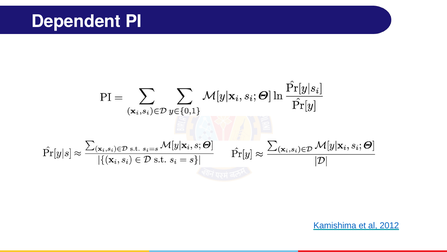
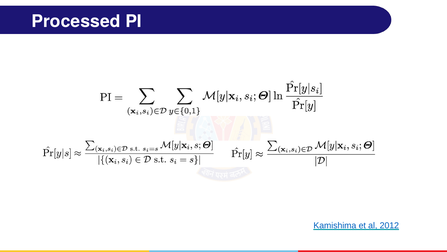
Dependent: Dependent -> Processed (76, 21)
